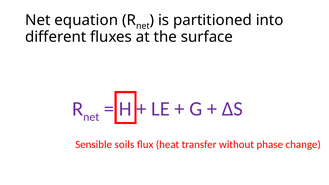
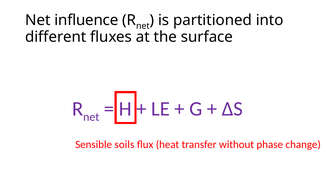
equation: equation -> influence (86, 20)
